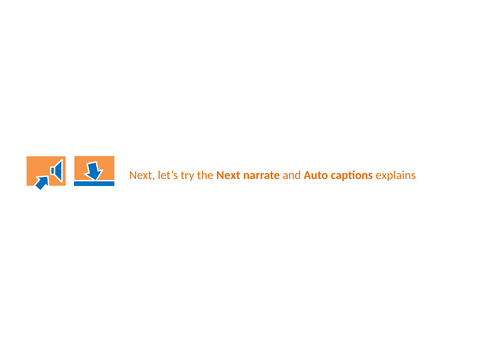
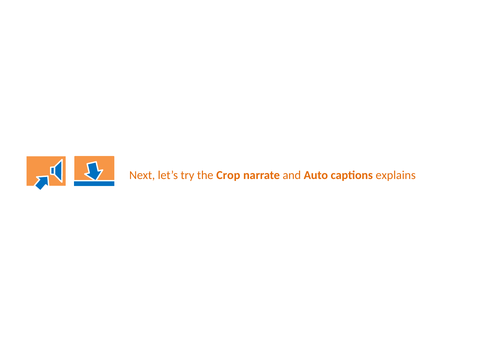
the Next: Next -> Crop (228, 175)
